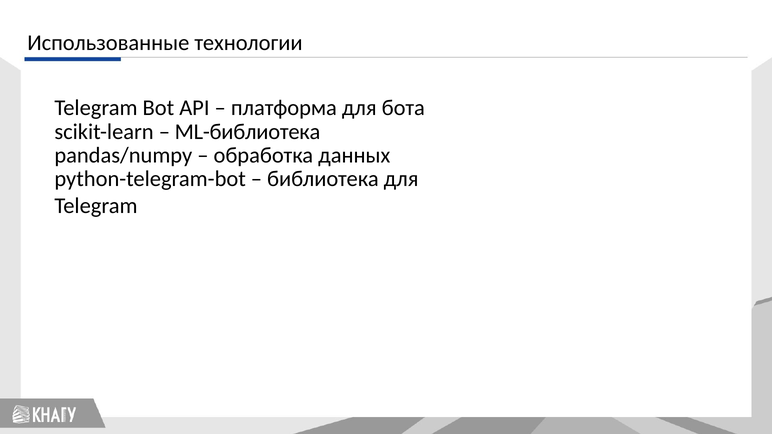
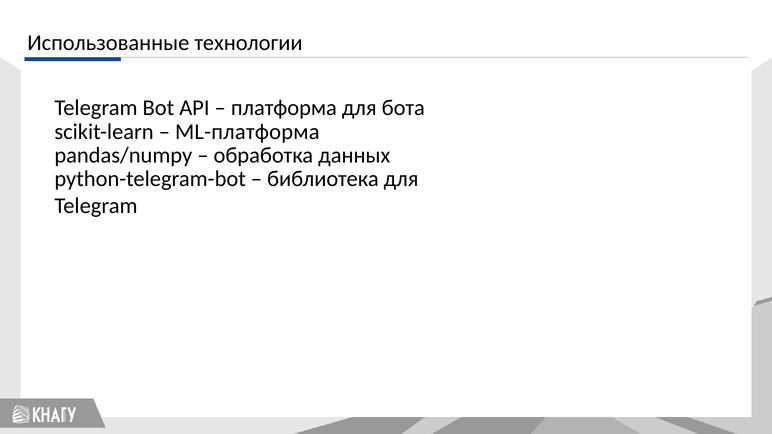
ML-библиотека: ML-библиотека -> ML-платформа (247, 132)
